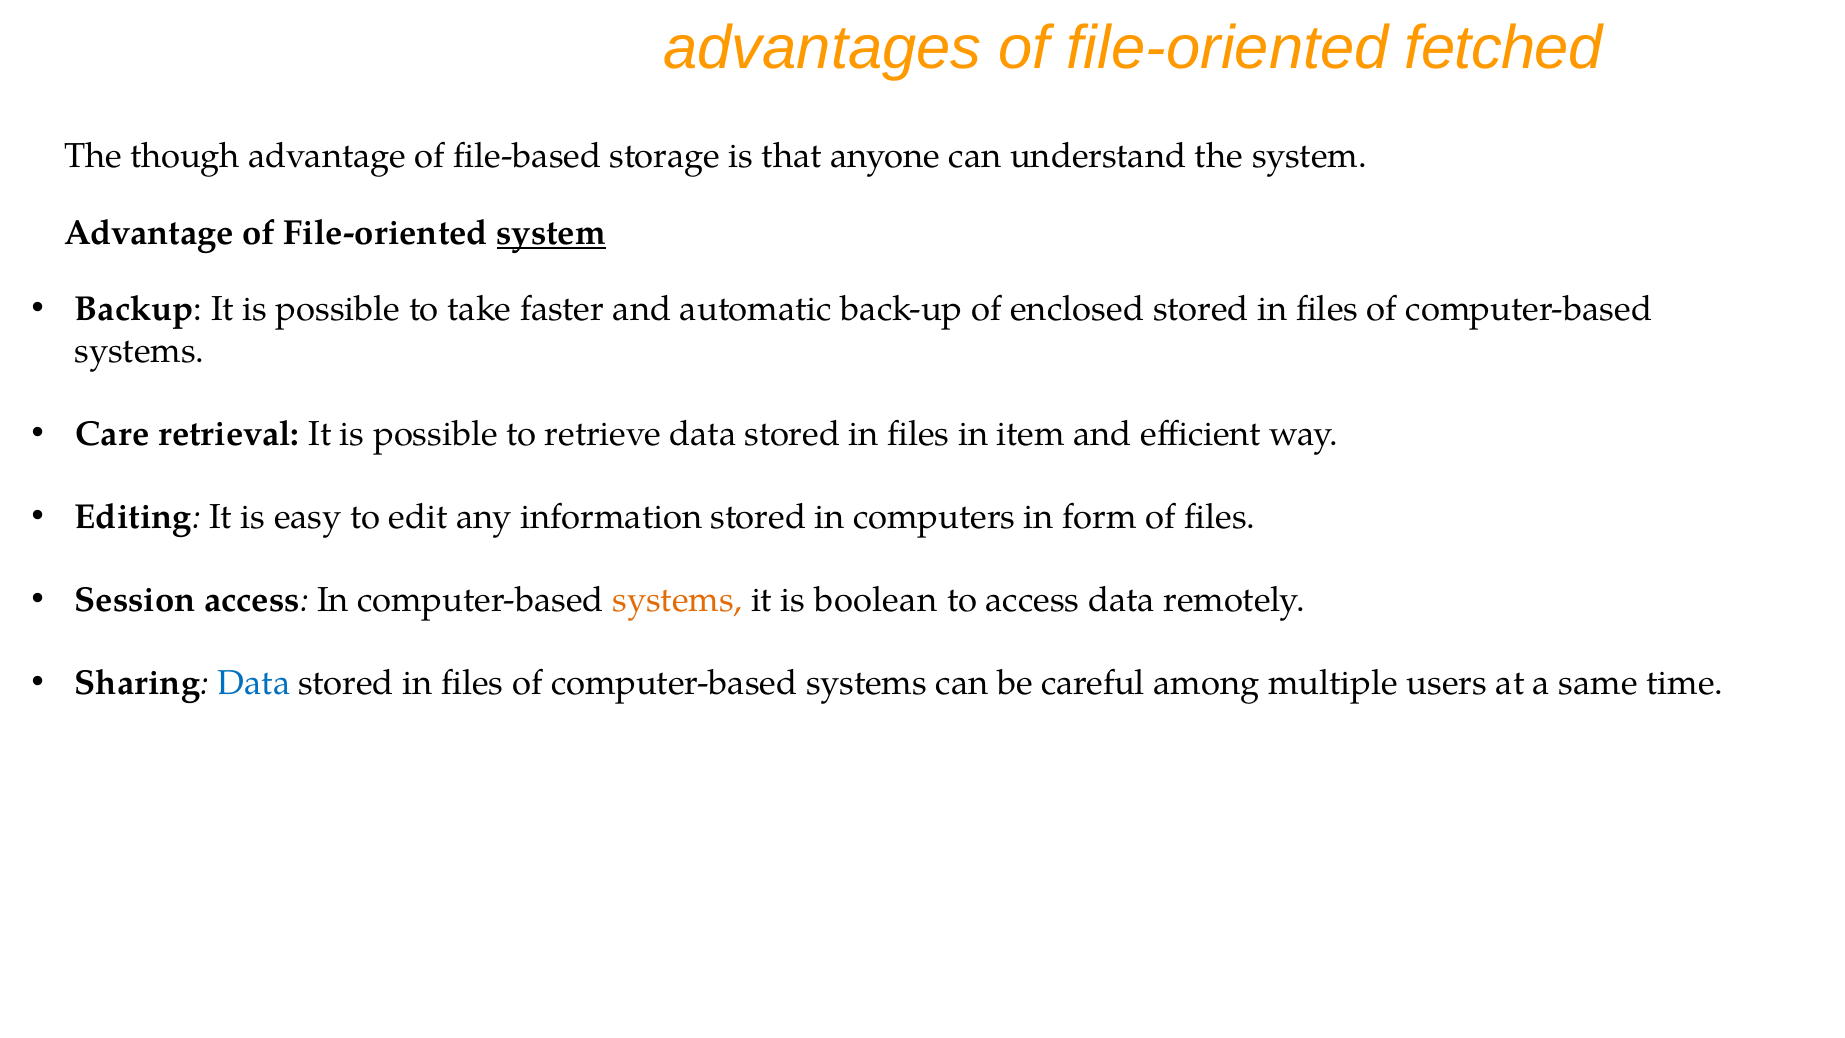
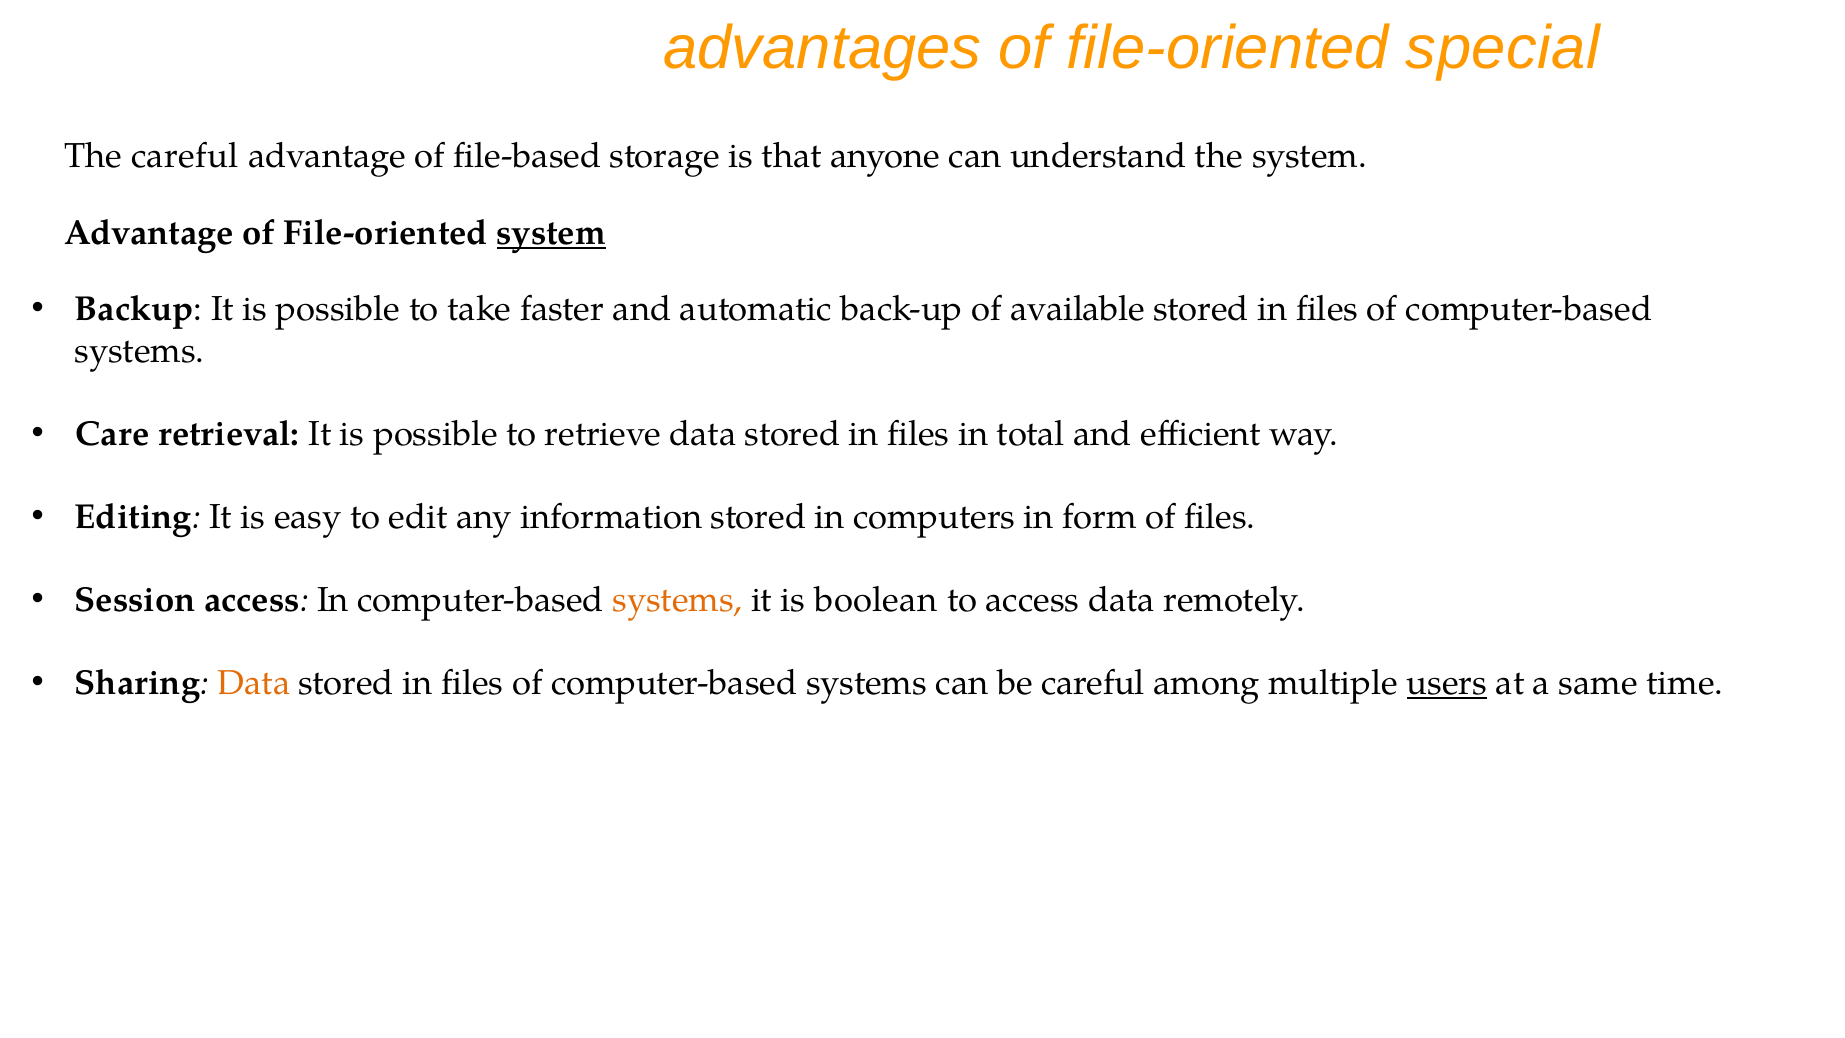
fetched: fetched -> special (1503, 48)
The though: though -> careful (185, 157)
enclosed: enclosed -> available (1078, 309)
item: item -> total (1031, 434)
Data colour: blue -> orange (254, 683)
users underline: none -> present (1447, 683)
